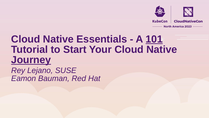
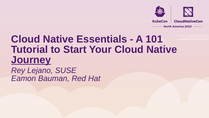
101 underline: present -> none (154, 39)
